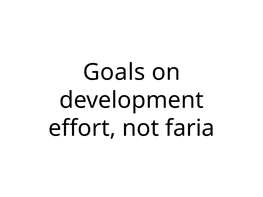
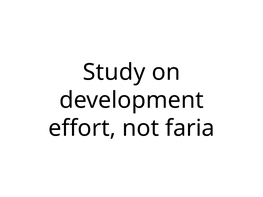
Goals: Goals -> Study (114, 72)
